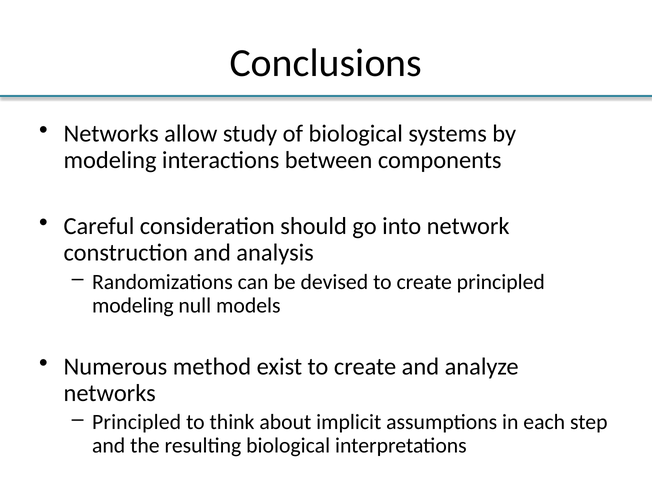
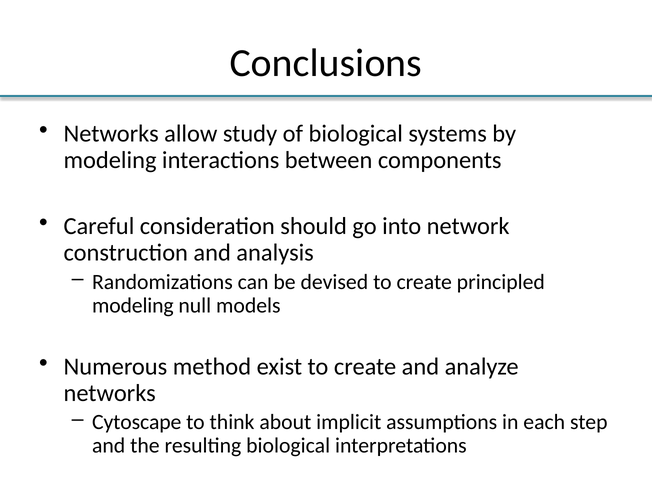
Principled: Principled -> Cytoscape (137, 422)
